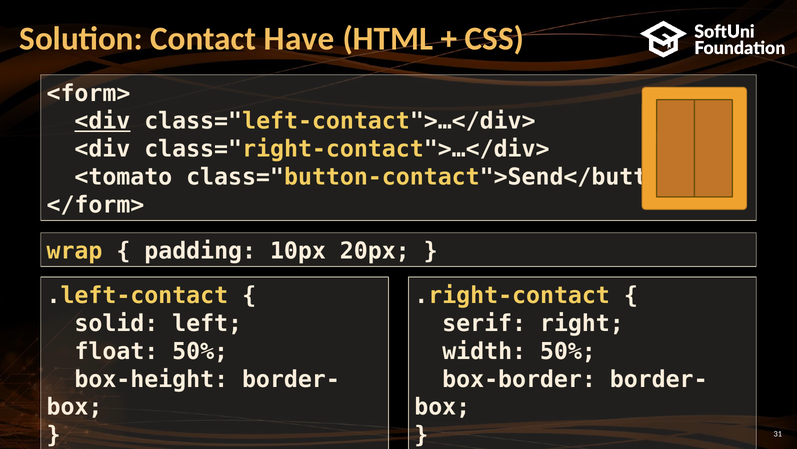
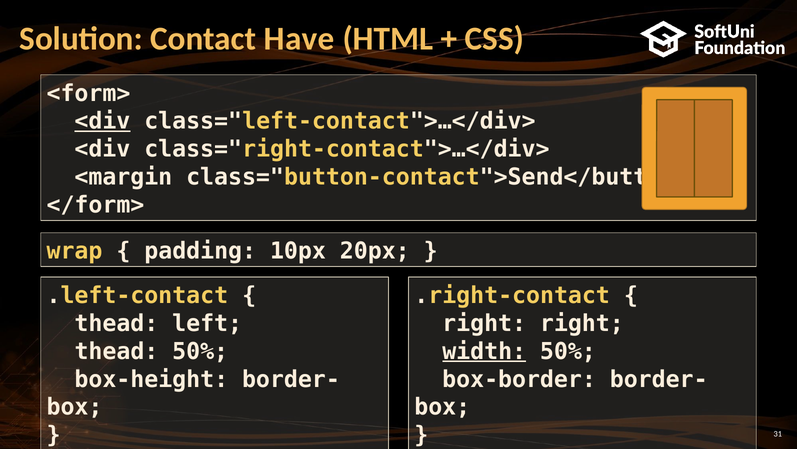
<tomato: <tomato -> <margin (123, 177)
solid: solid -> thead (116, 323)
serif: serif -> right (484, 323)
float: float -> thead (116, 351)
width underline: none -> present (484, 351)
